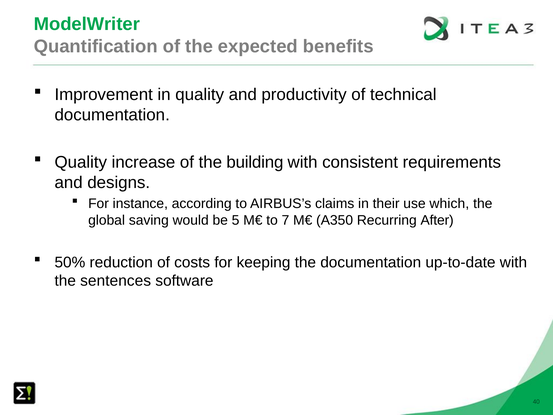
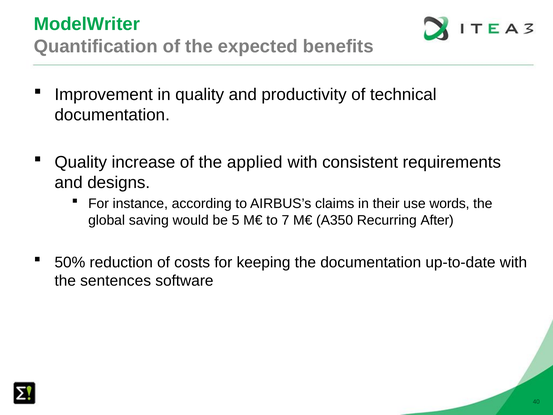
building: building -> applied (255, 162)
which: which -> words (449, 203)
